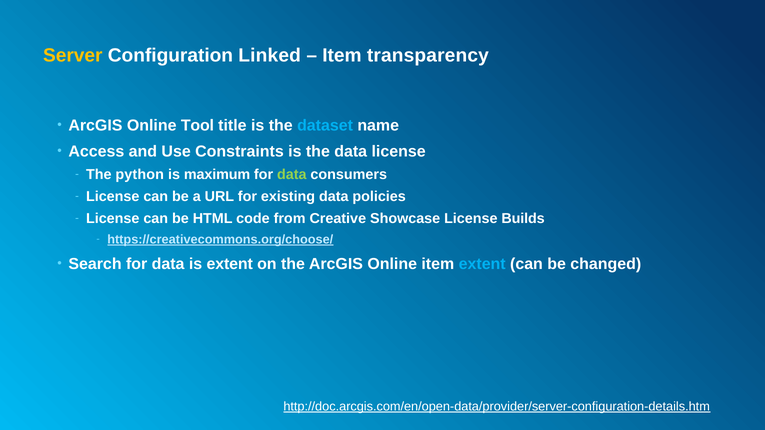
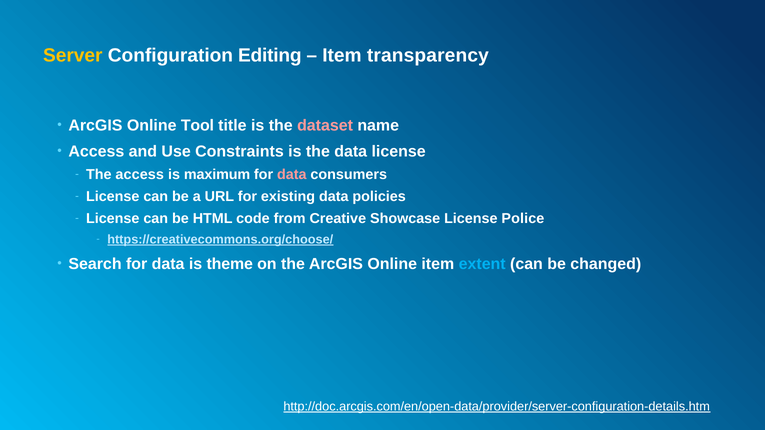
Linked: Linked -> Editing (270, 56)
dataset colour: light blue -> pink (325, 125)
The python: python -> access (140, 175)
data colour: light green -> pink (292, 175)
Builds: Builds -> Police (523, 219)
is extent: extent -> theme (230, 264)
